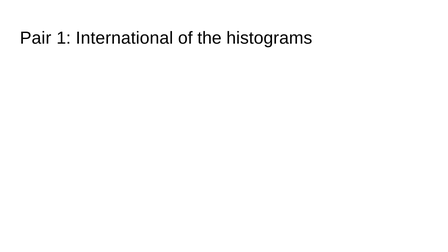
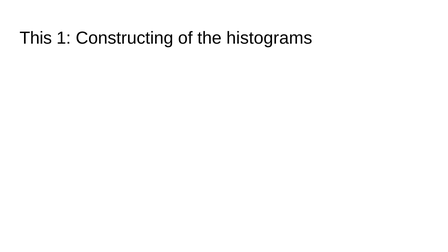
Pair: Pair -> This (36, 38)
International: International -> Constructing (125, 38)
